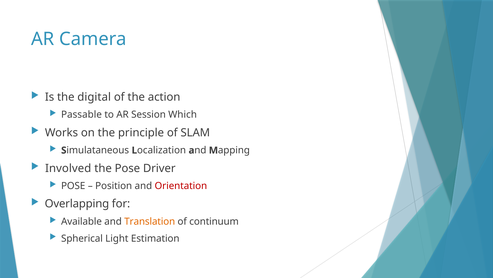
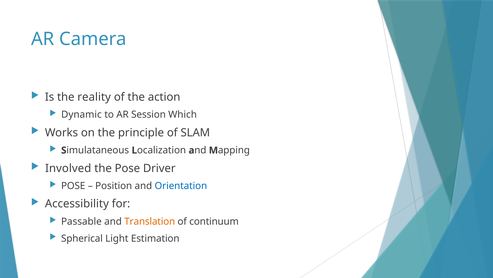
digital: digital -> reality (94, 97)
Passable: Passable -> Dynamic (81, 114)
Orientation colour: red -> blue (181, 186)
Overlapping: Overlapping -> Accessibility (77, 203)
Available: Available -> Passable (81, 221)
